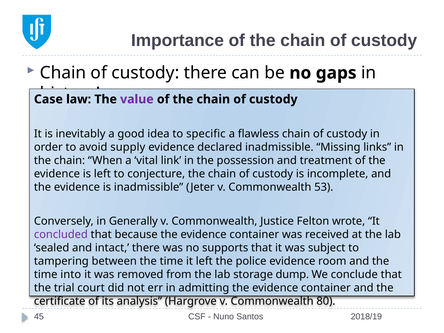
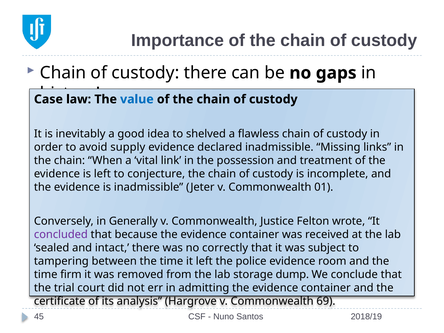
value colour: purple -> blue (137, 99)
specific: specific -> shelved (206, 134)
53: 53 -> 01 (324, 187)
supports: supports -> correctly (225, 248)
into: into -> firm (71, 275)
80: 80 -> 69 (326, 301)
